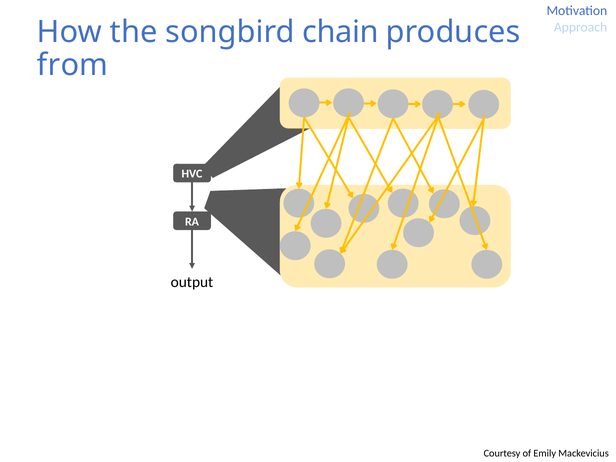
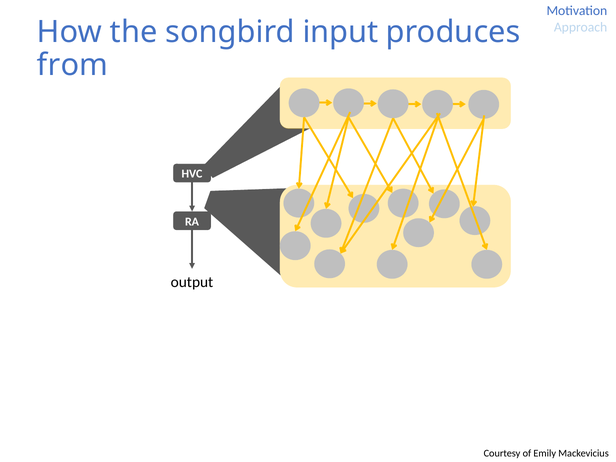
chain: chain -> input (340, 32)
